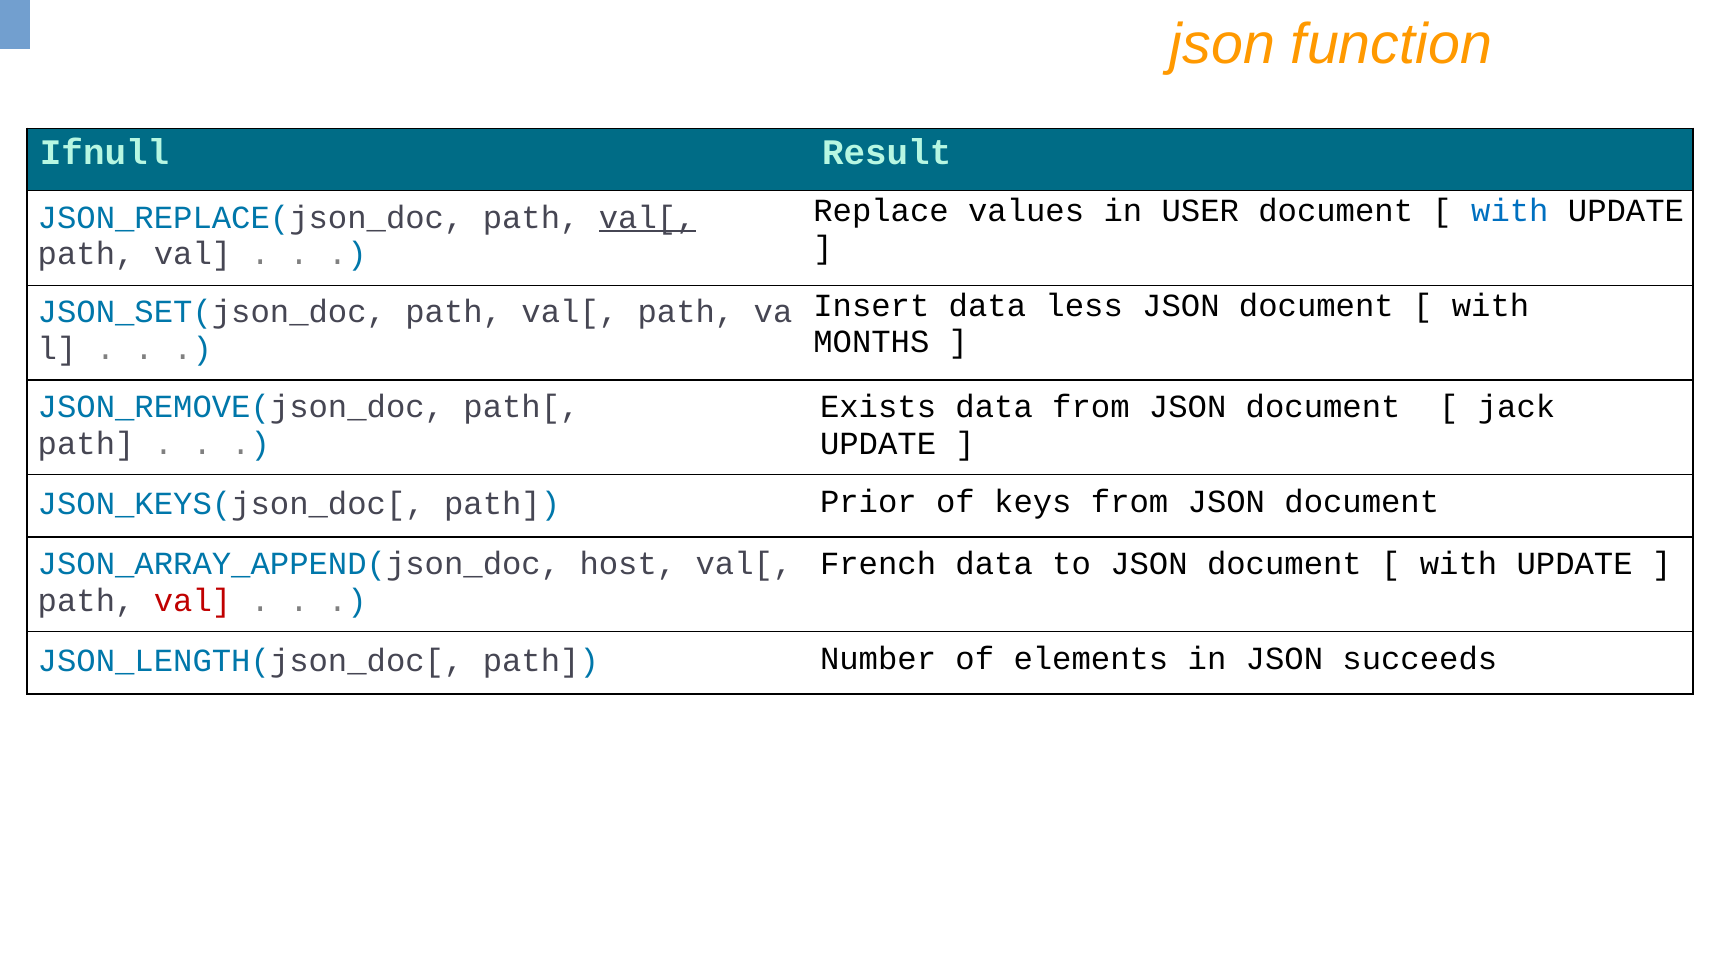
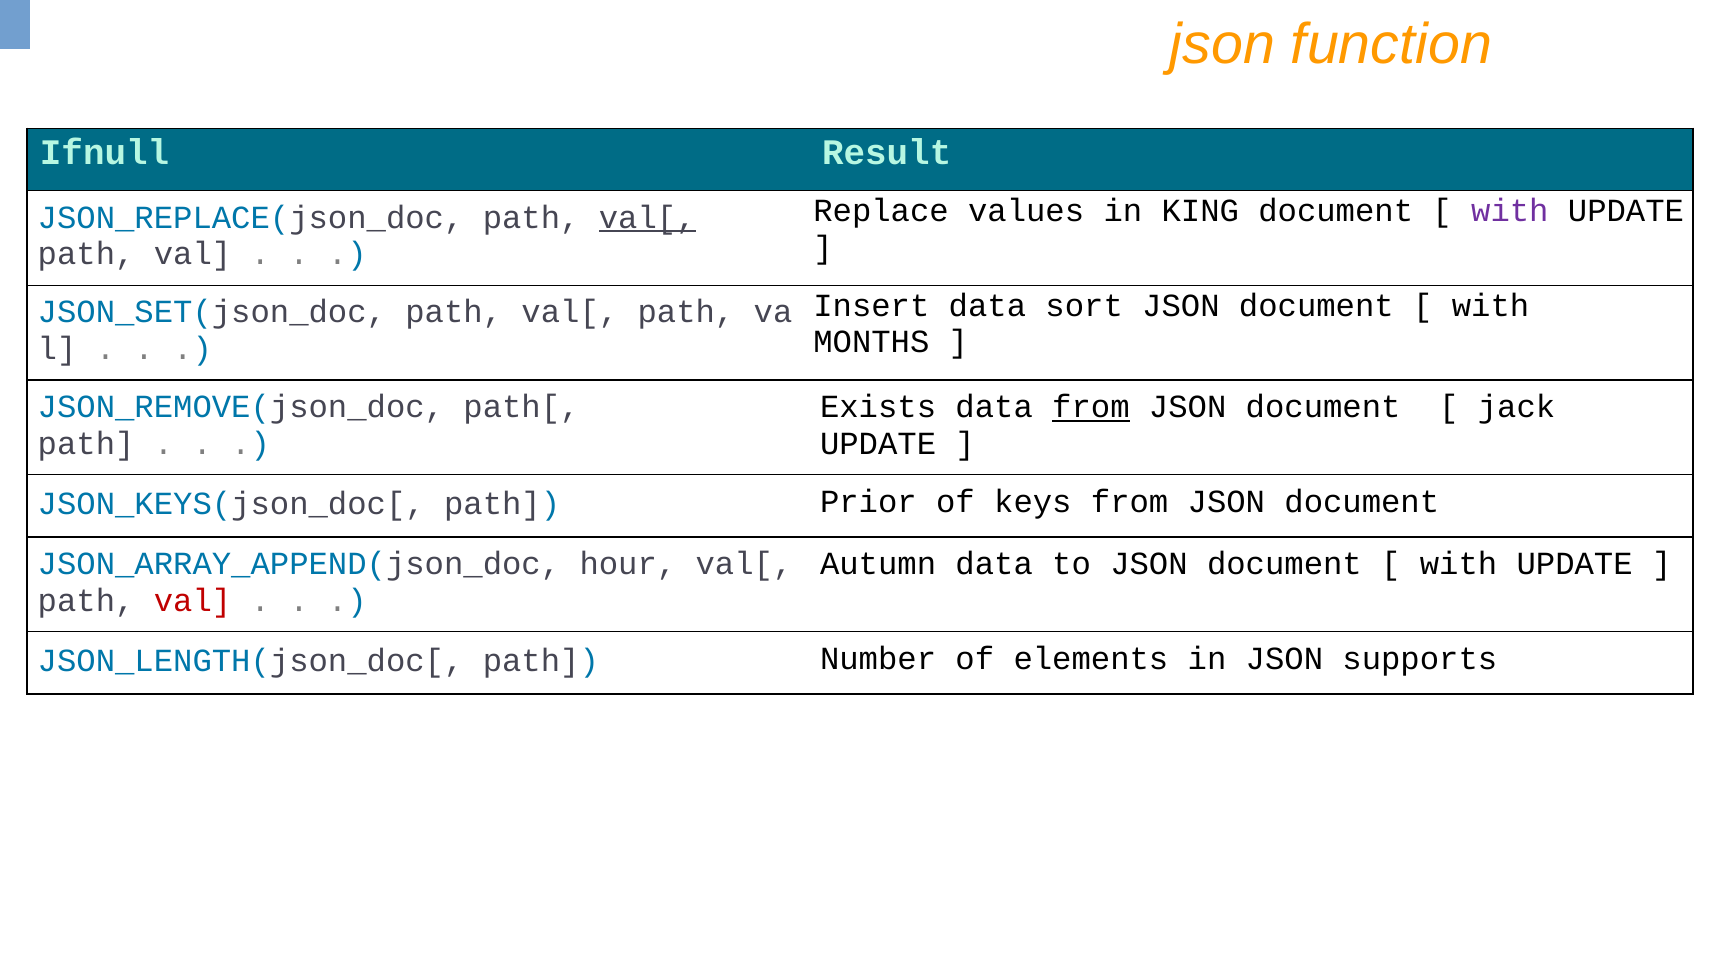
USER: USER -> KING (1200, 211)
with colour: blue -> purple (1510, 211)
less: less -> sort (1084, 305)
from underline: none -> present (1091, 407)
host: host -> hour (628, 564)
French: French -> Autumn (878, 564)
succeeds: succeeds -> supports (1420, 658)
